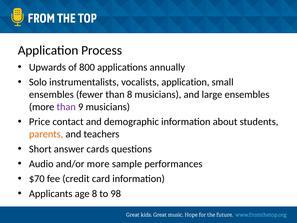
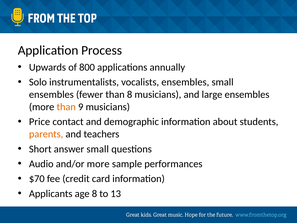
vocalists application: application -> ensembles (185, 82)
than colour: purple -> orange (66, 107)
answer cards: cards -> small (98, 149)
98: 98 -> 13 (116, 193)
